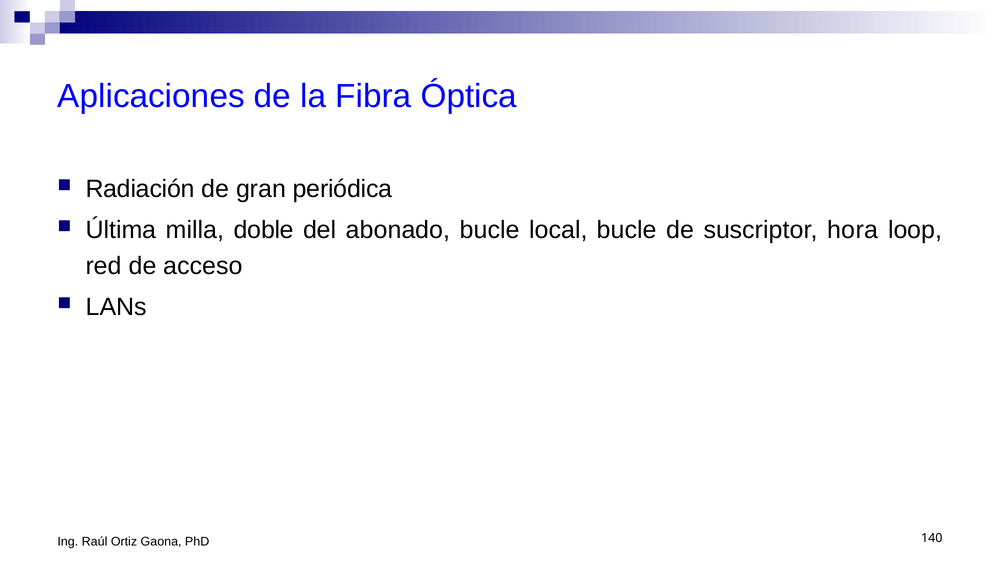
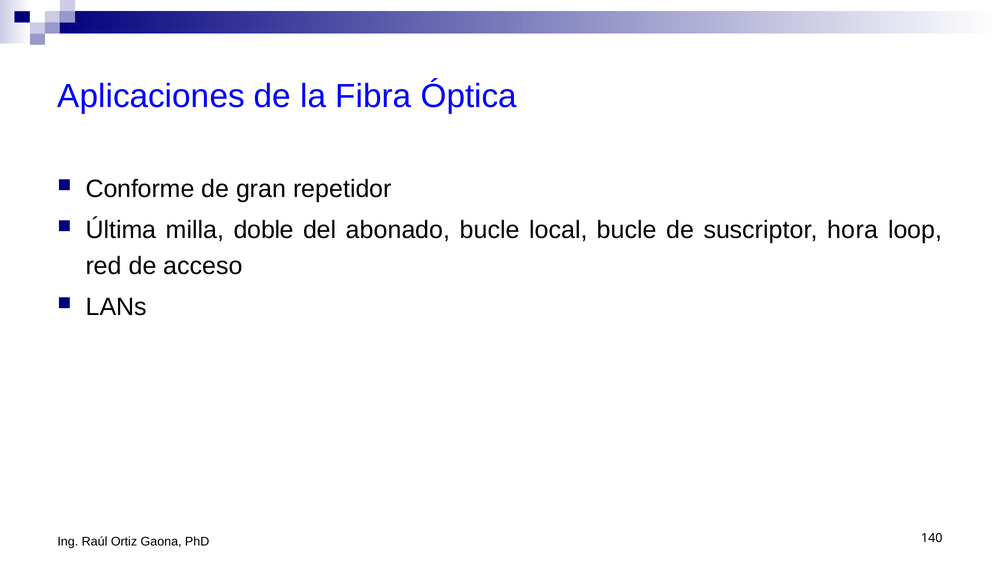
Radiación: Radiación -> Conforme (140, 189)
periódica: periódica -> repetidor (342, 189)
